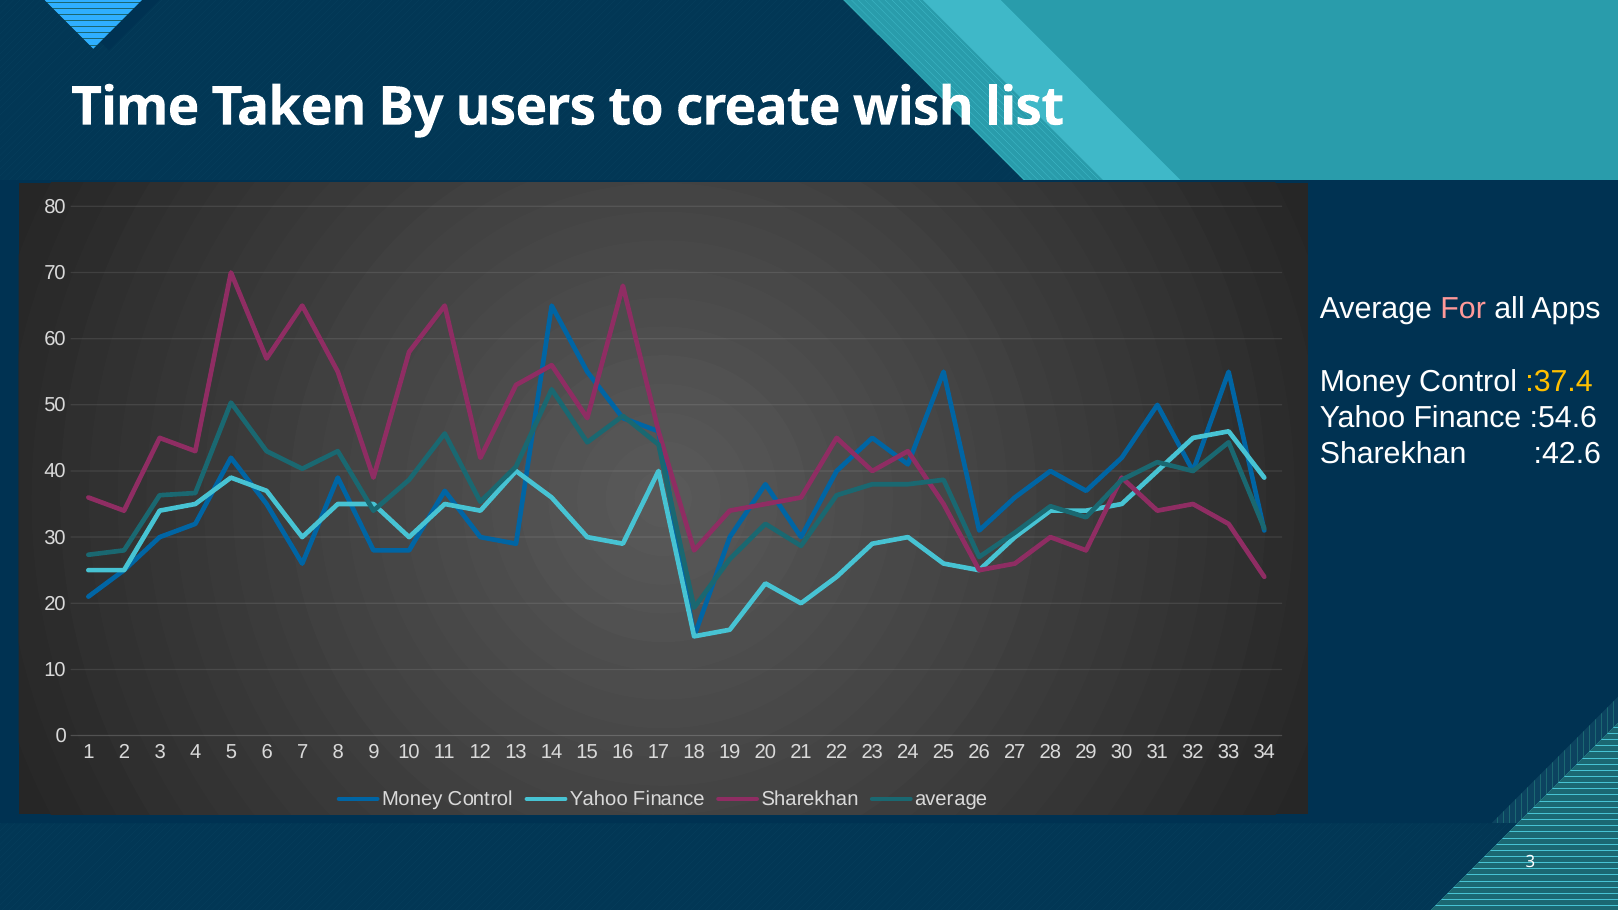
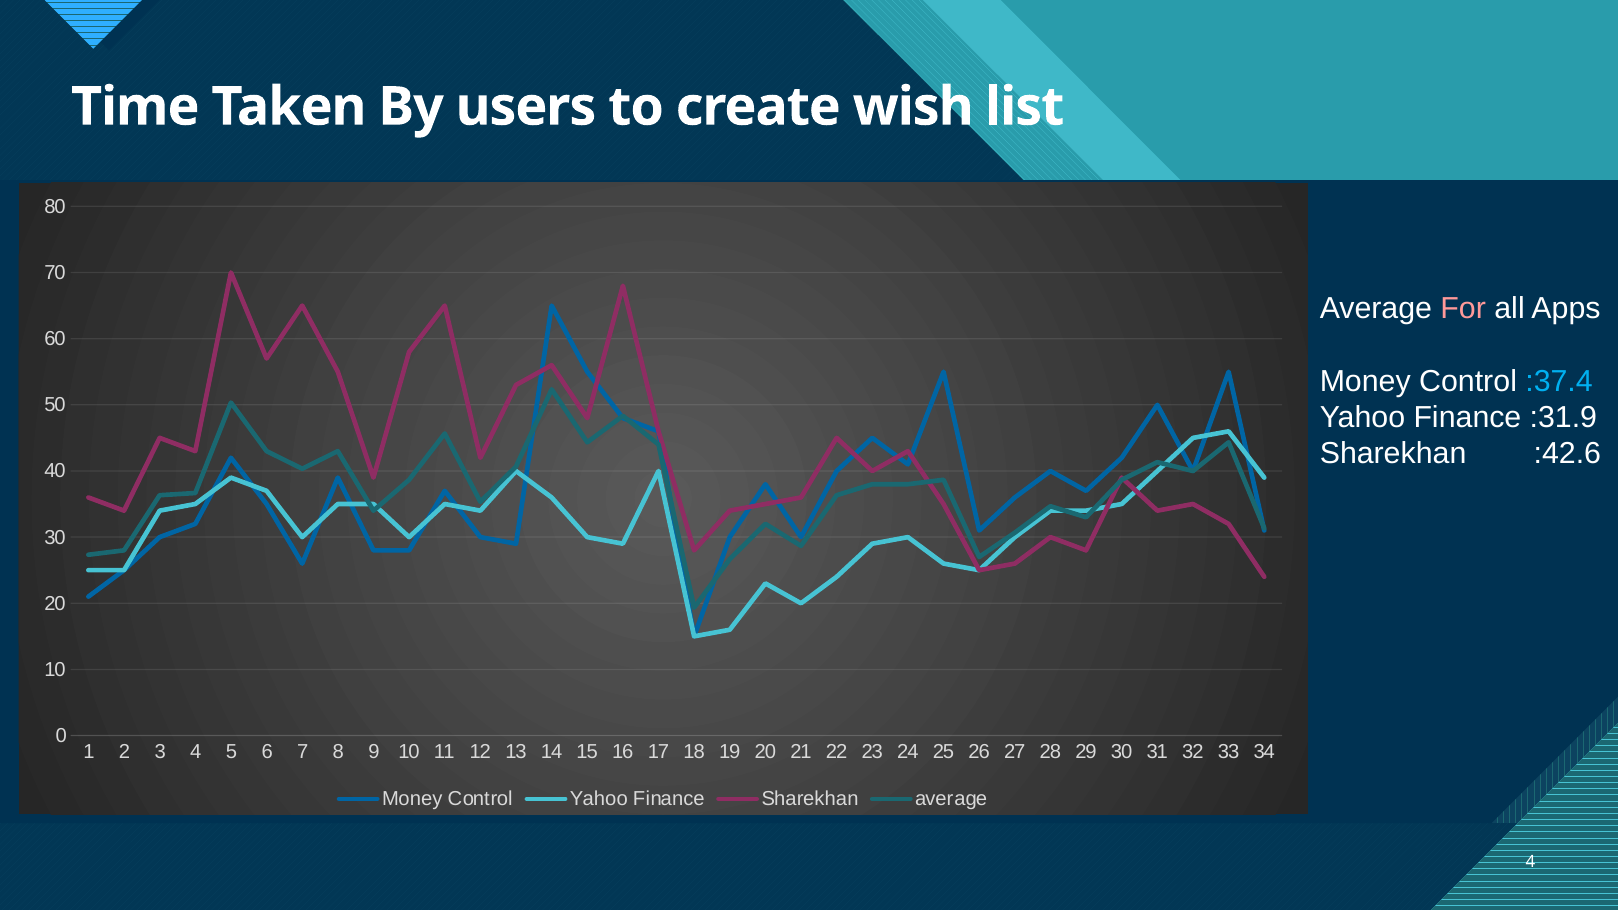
:37.4 colour: yellow -> light blue (1559, 381)
:54.6: :54.6 -> :31.9 (1563, 418)
3: 3 -> 4 (1530, 862)
